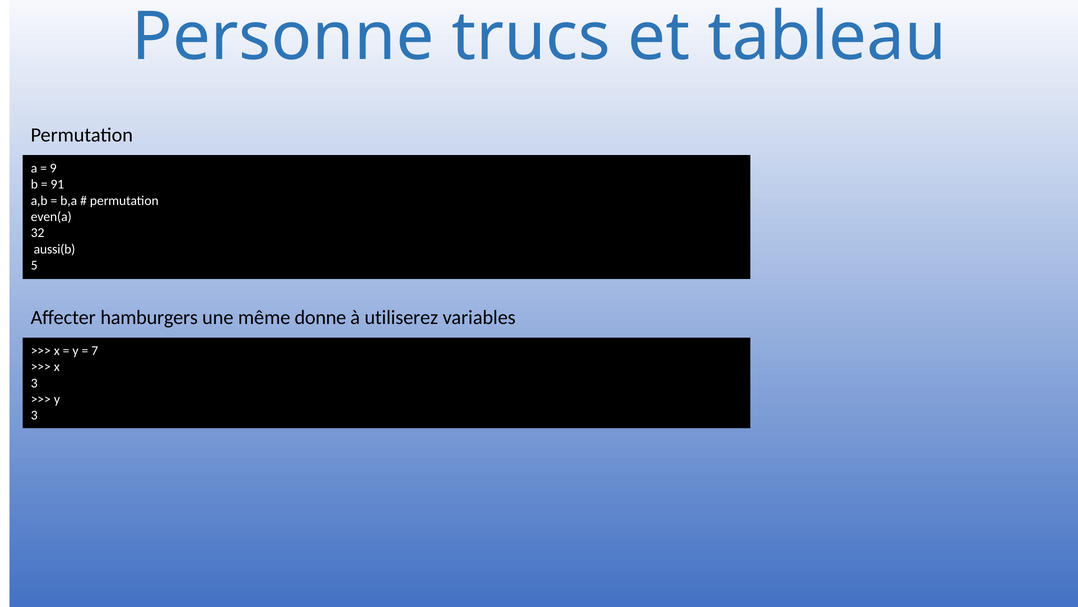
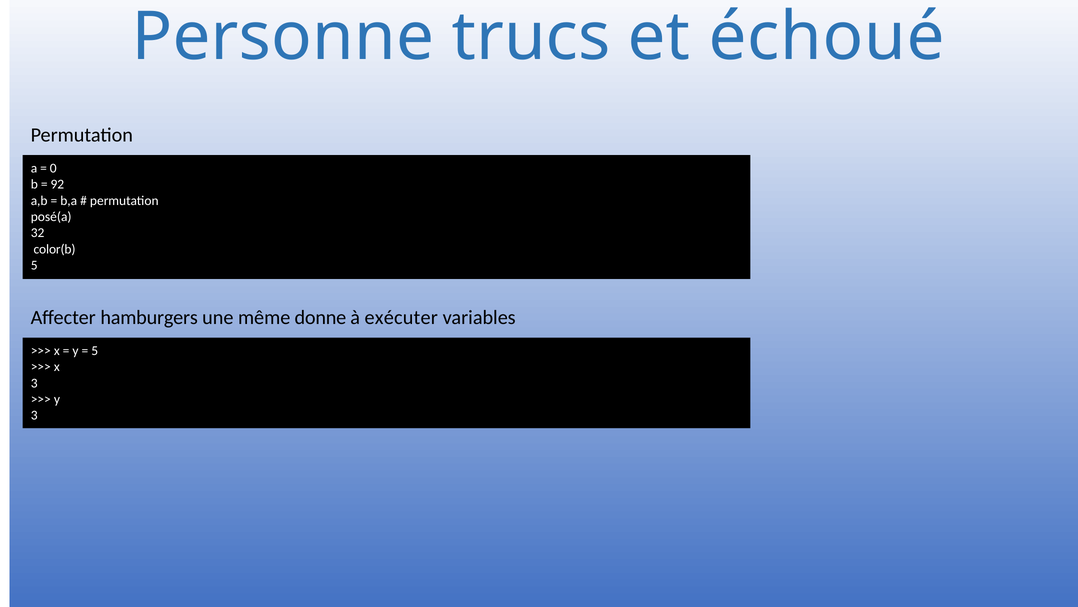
tableau: tableau -> échoué (827, 37)
9: 9 -> 0 (53, 168)
91: 91 -> 92 (57, 184)
even(a: even(a -> posé(a (51, 217)
aussi(b: aussi(b -> color(b (55, 249)
utiliserez: utiliserez -> exécuter (401, 317)
7: 7 -> 5 (95, 350)
